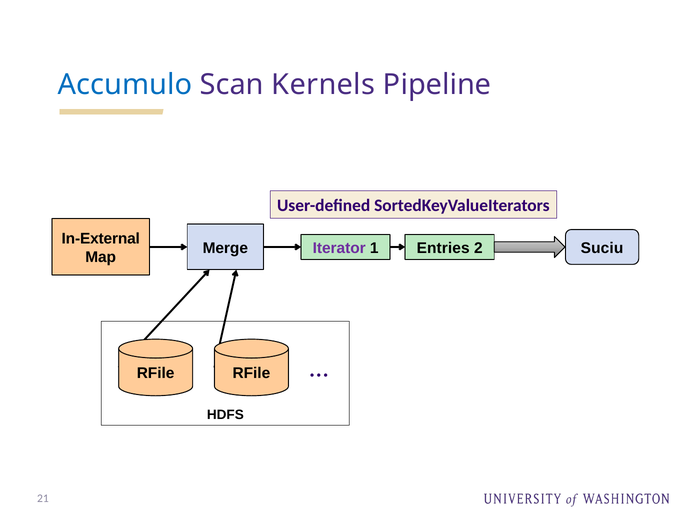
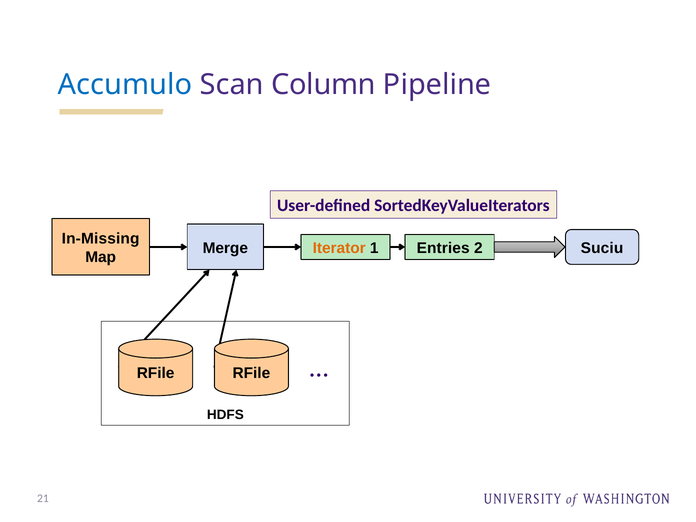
Kernels: Kernels -> Column (323, 85)
In-External: In-External -> In-Missing (101, 239)
Iterator colour: purple -> orange (339, 248)
